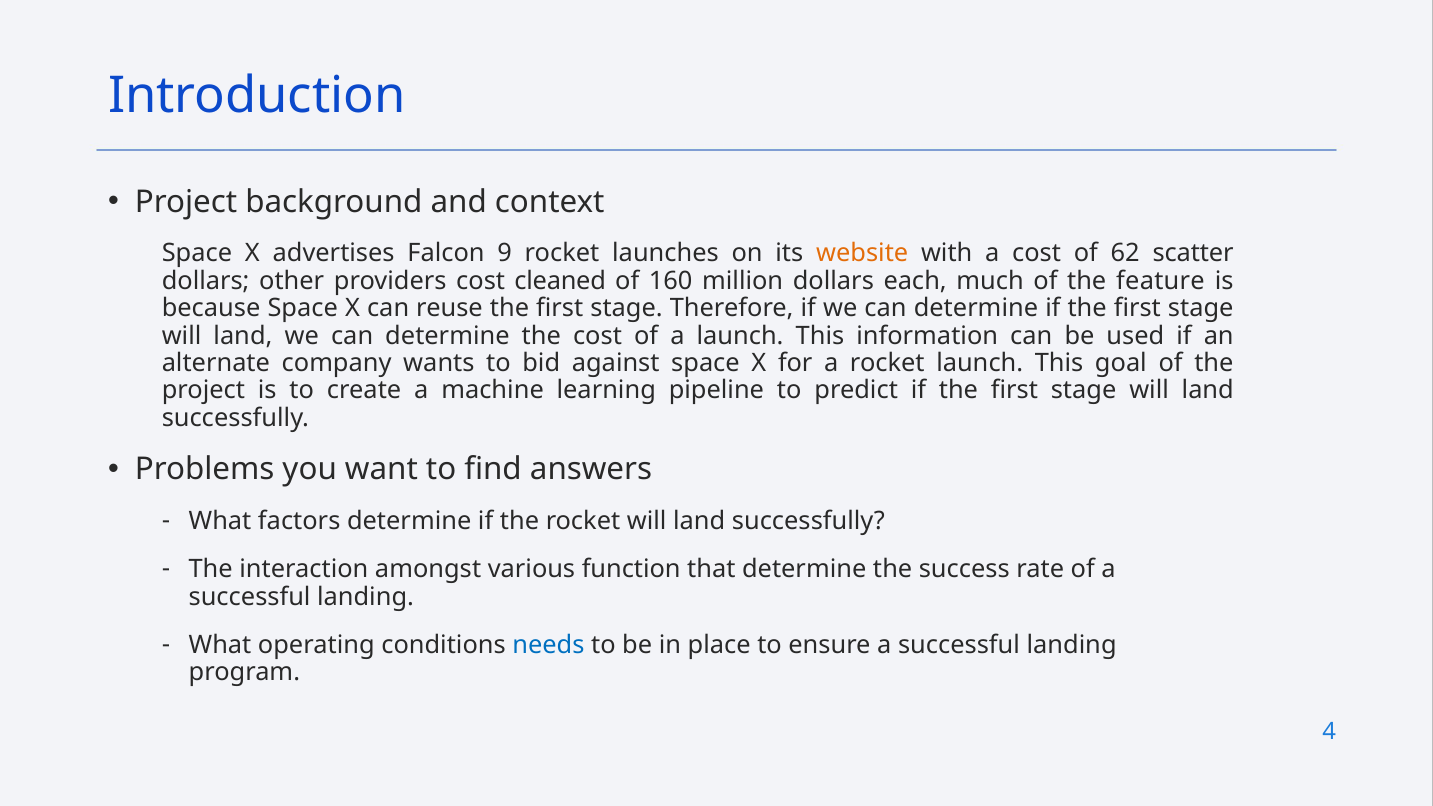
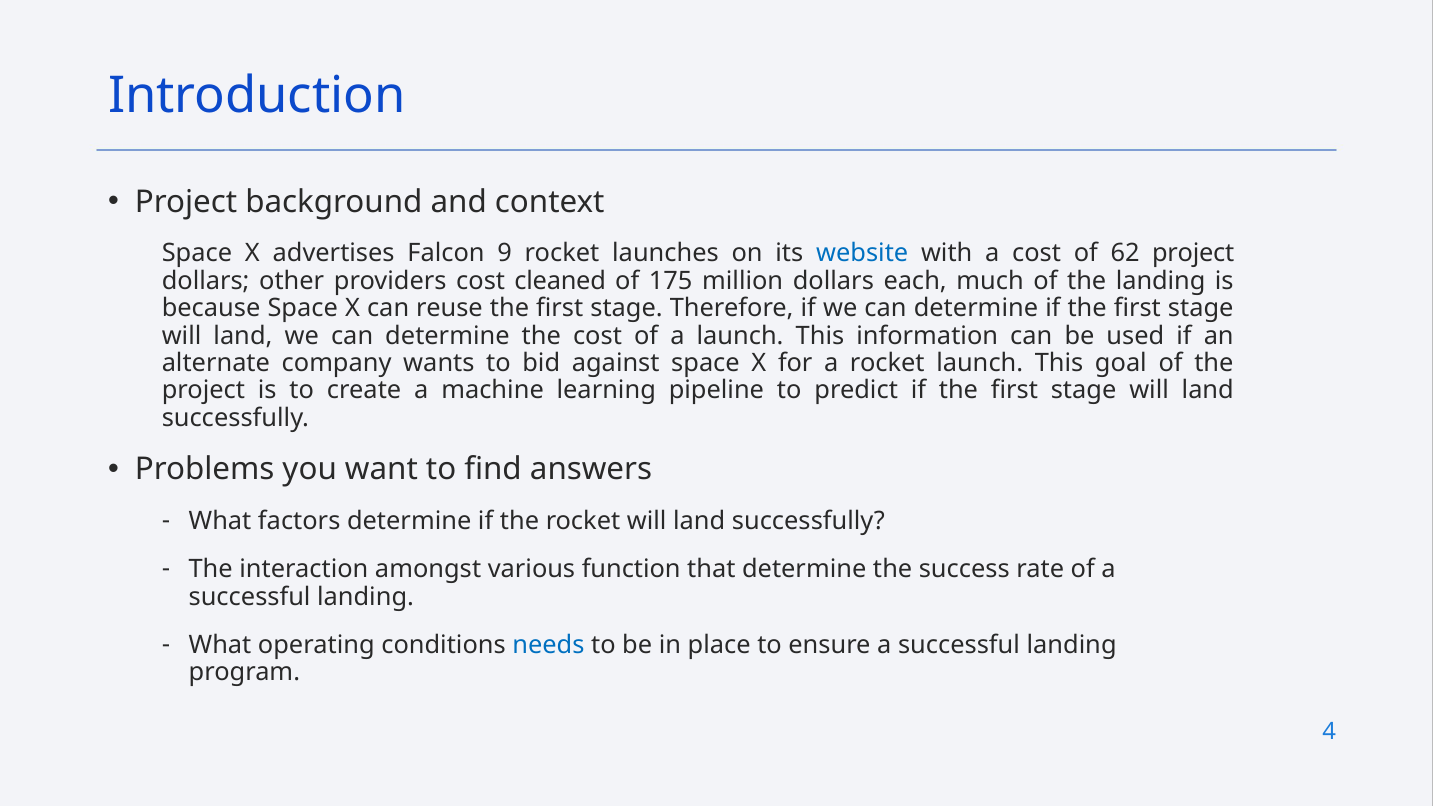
website colour: orange -> blue (862, 254)
62 scatter: scatter -> project (1193, 254)
160: 160 -> 175 (671, 281)
the feature: feature -> landing (1161, 281)
